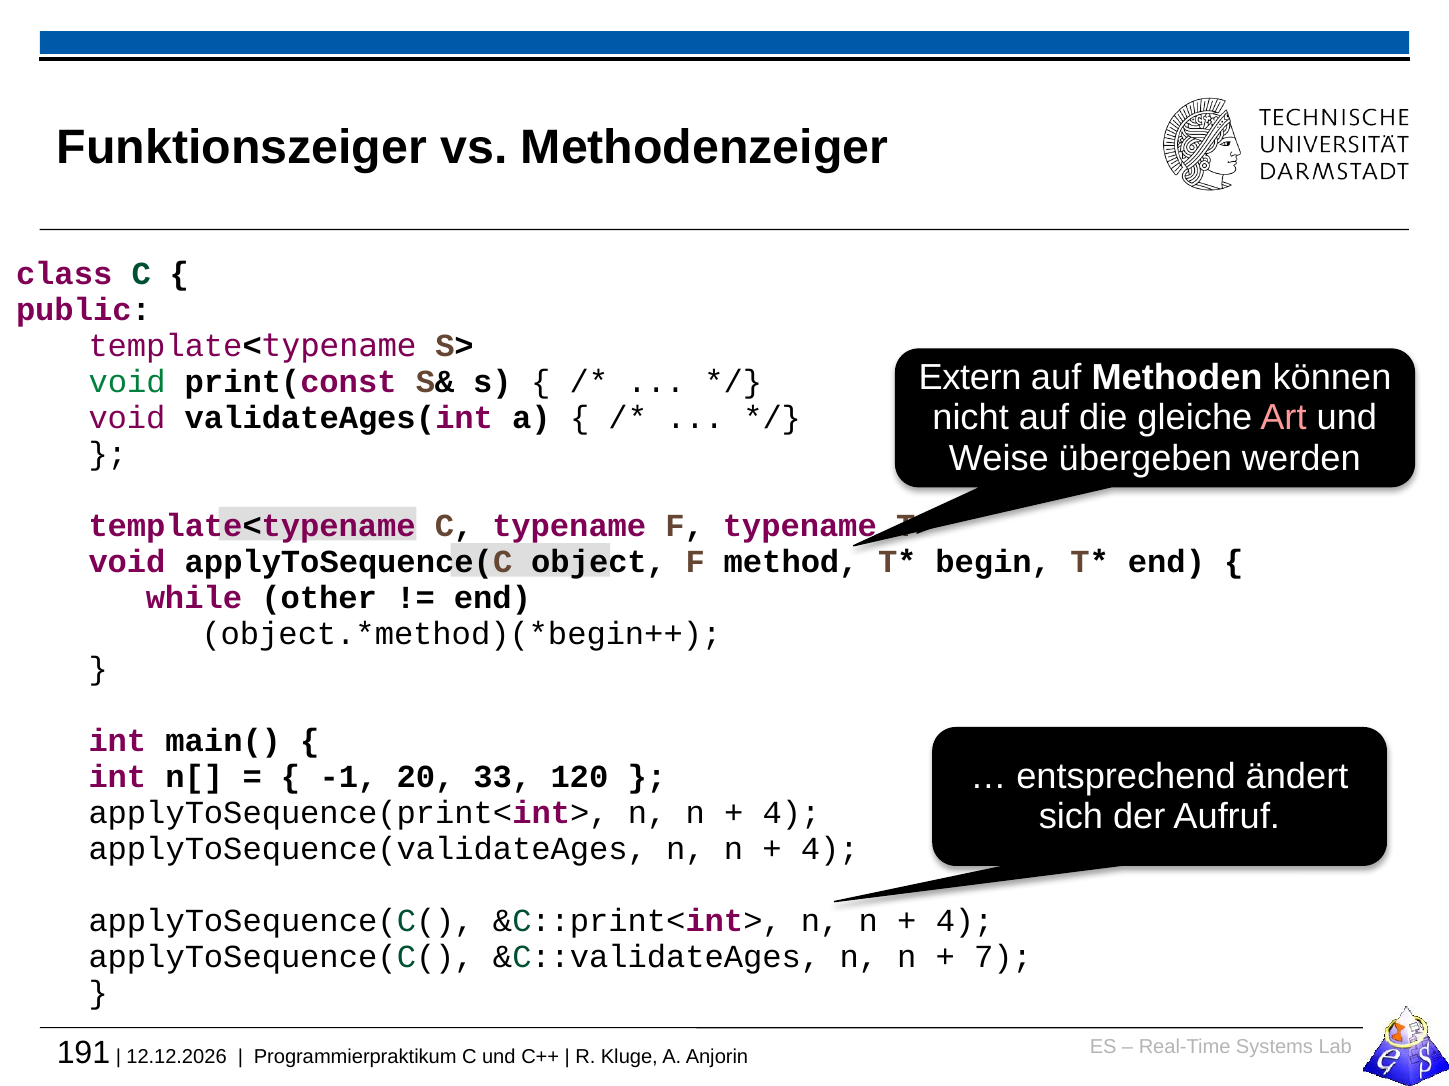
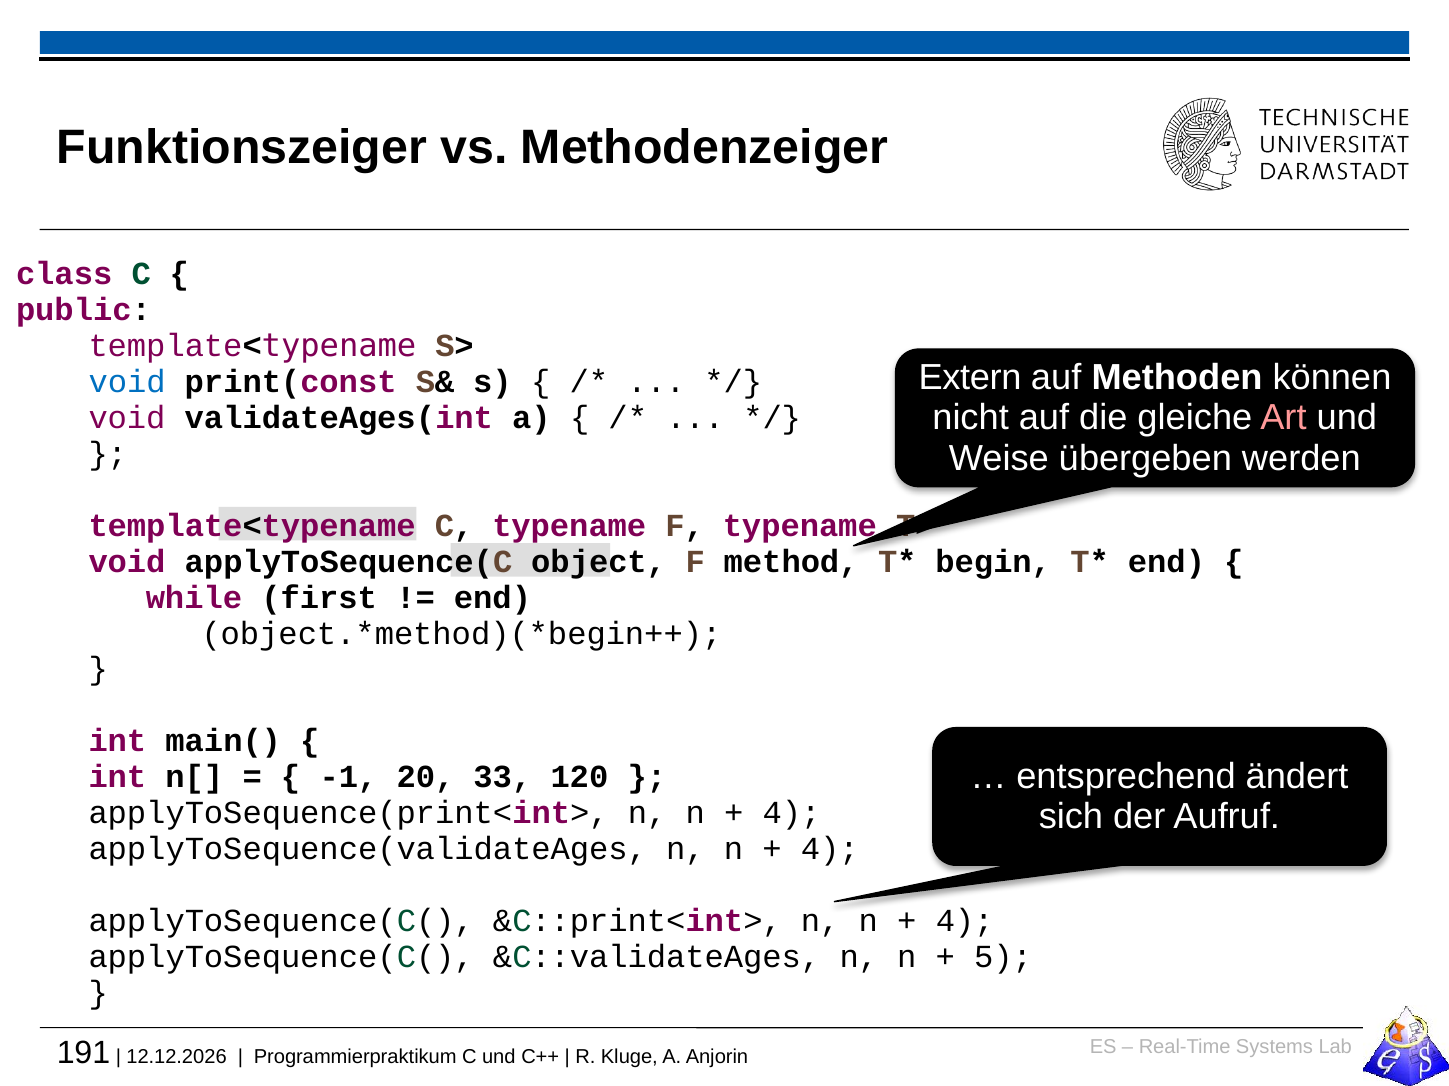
void colour: green -> blue (127, 382)
other: other -> first (319, 598)
7: 7 -> 5 (1003, 957)
